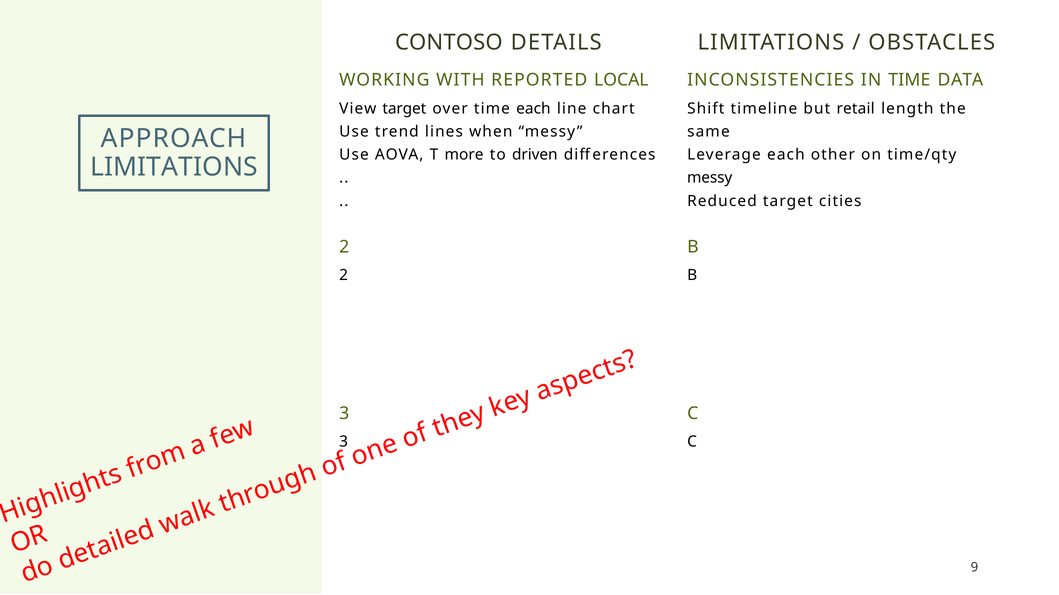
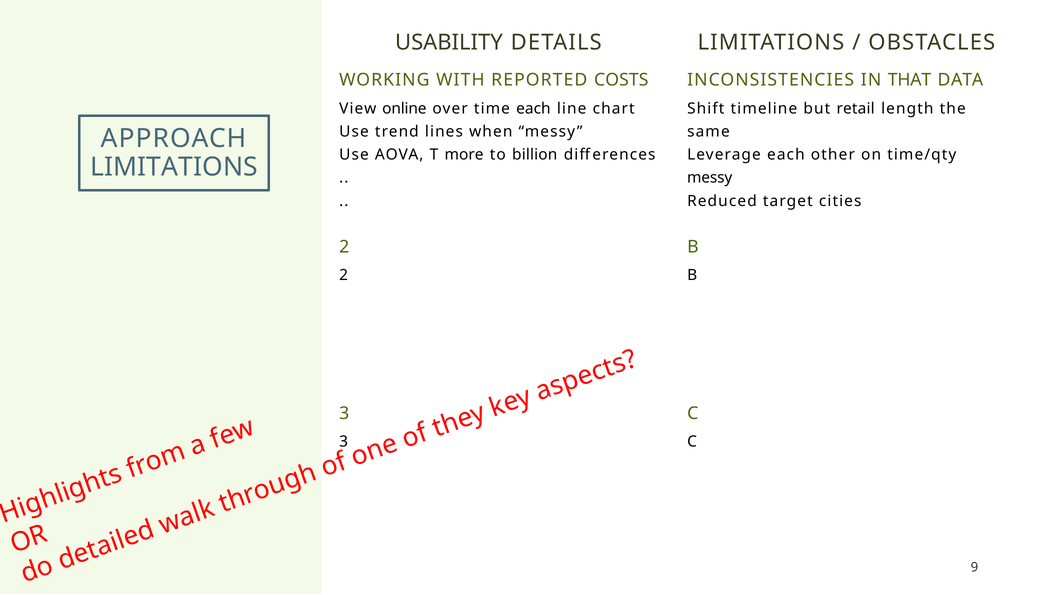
CONTOSO: CONTOSO -> USABILITY (449, 43)
LOCAL: LOCAL -> COSTS (621, 80)
IN TIME: TIME -> THAT (910, 80)
View target: target -> online (404, 109)
driven: driven -> billion (535, 155)
